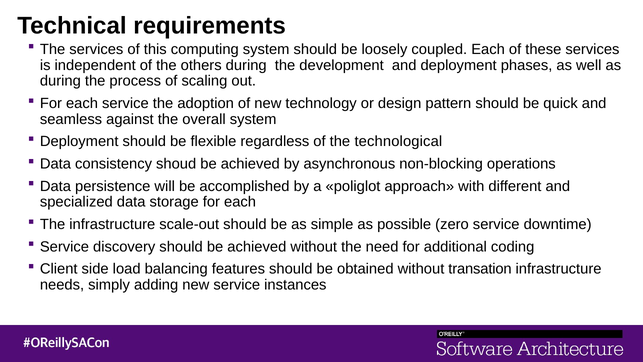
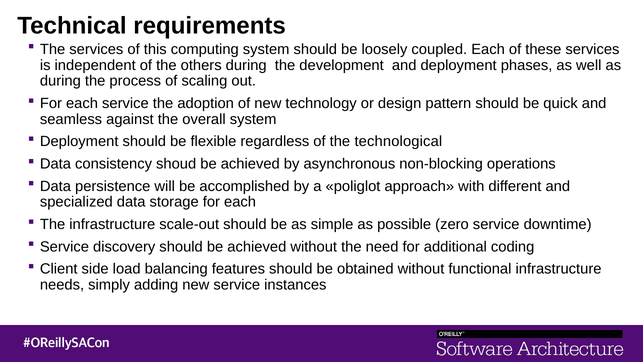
transation: transation -> functional (480, 269)
